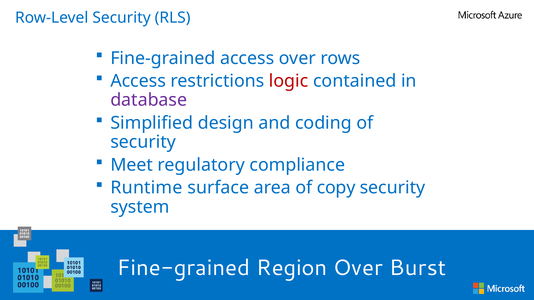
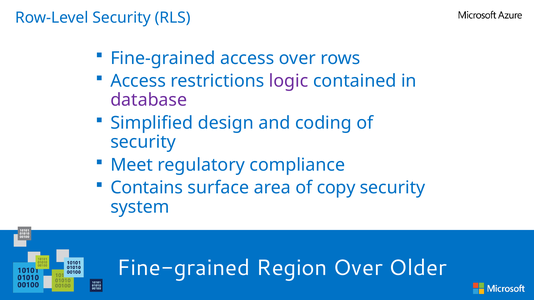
logic colour: red -> purple (289, 81)
Runtime: Runtime -> Contains (147, 188)
Burst: Burst -> Older (418, 268)
